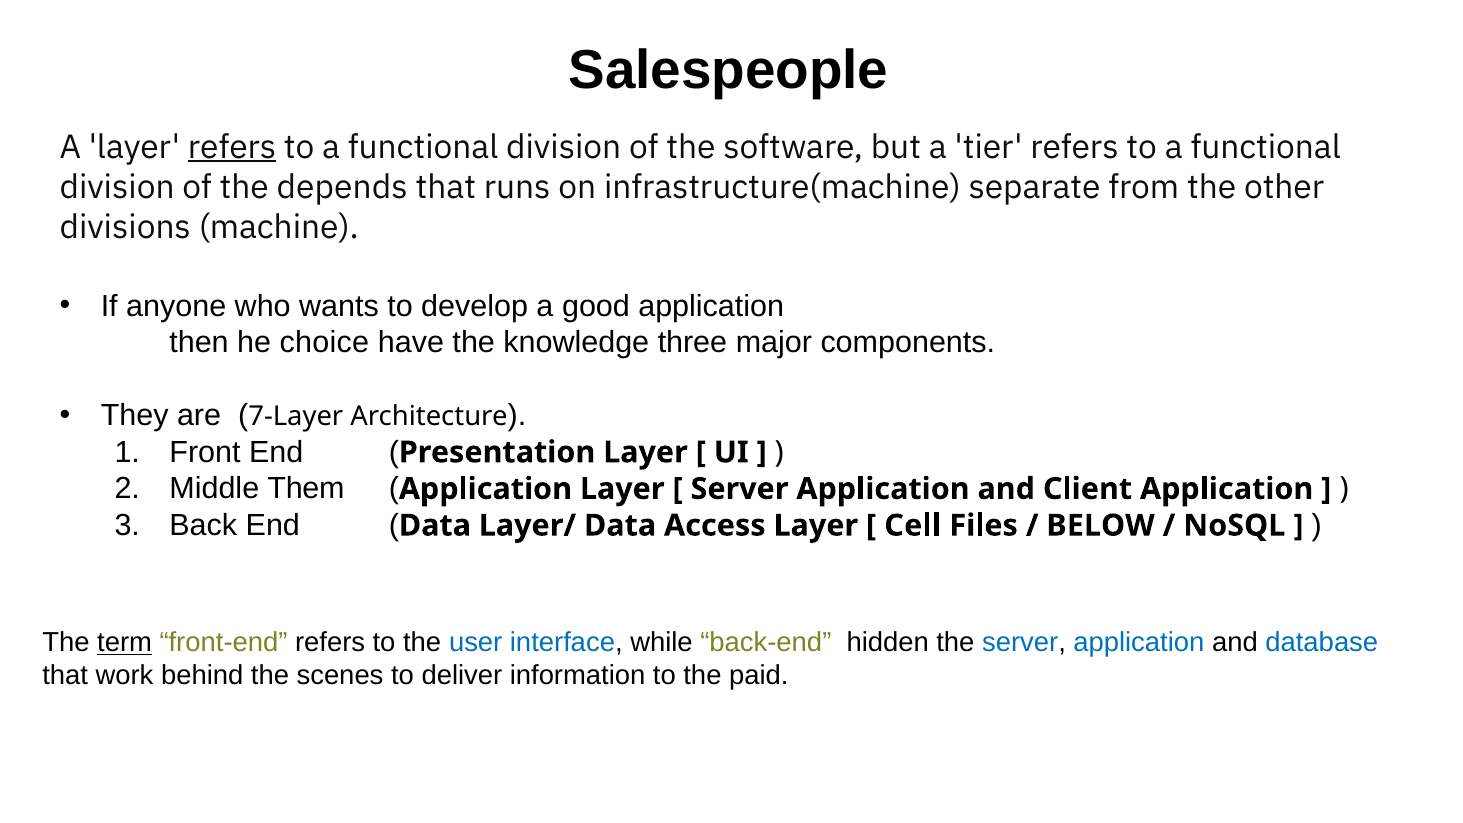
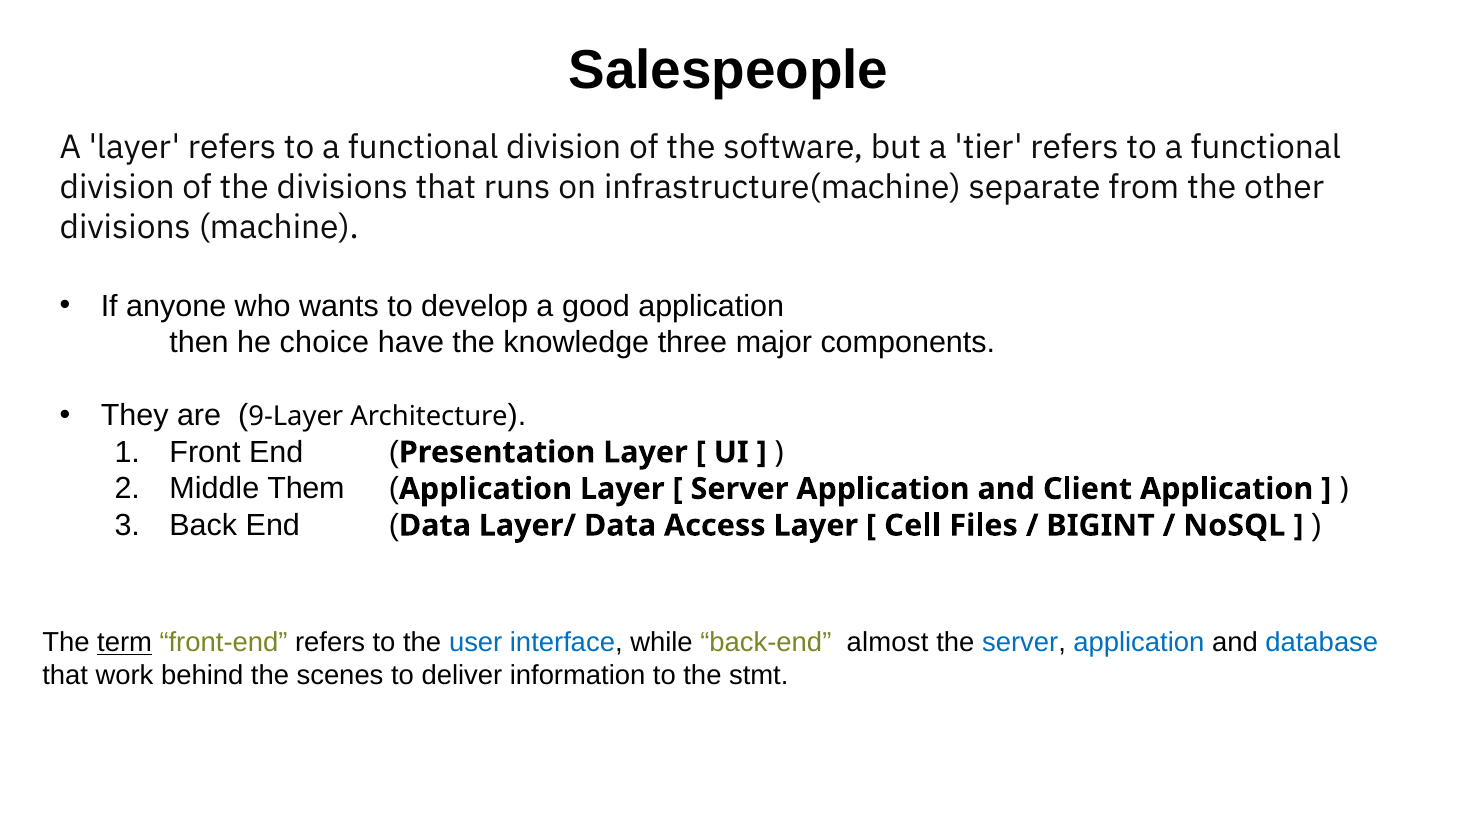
refers underline: present -> none (232, 147)
the depends: depends -> divisions (342, 187)
7-Layer: 7-Layer -> 9-Layer (296, 417)
BELOW: BELOW -> BIGINT (1101, 525)
hidden: hidden -> almost (888, 643)
paid: paid -> stmt (759, 676)
